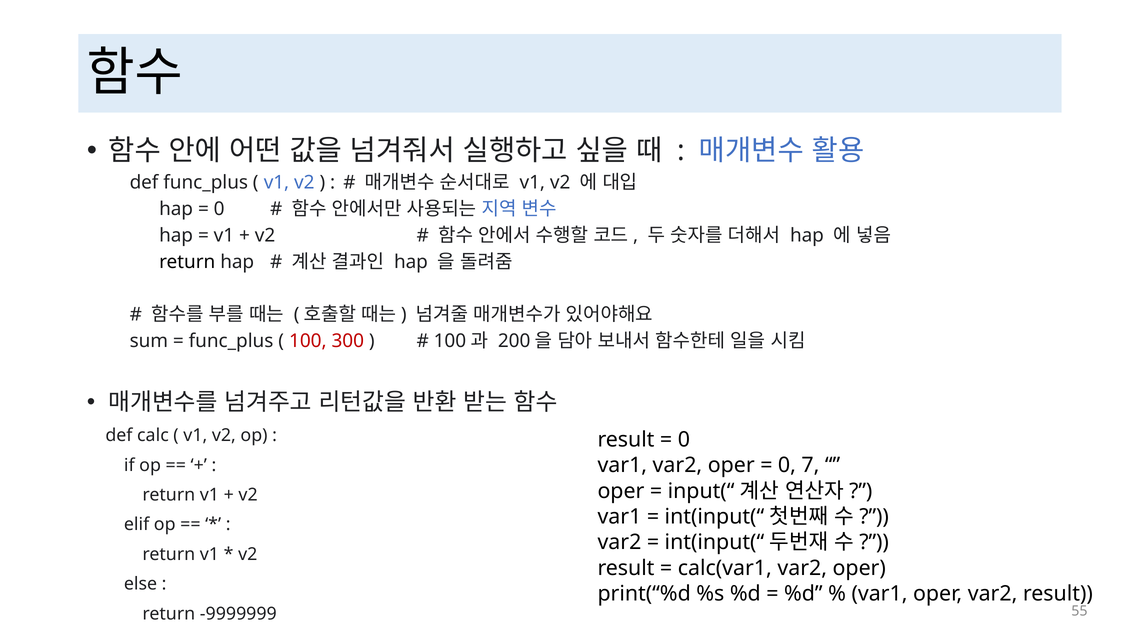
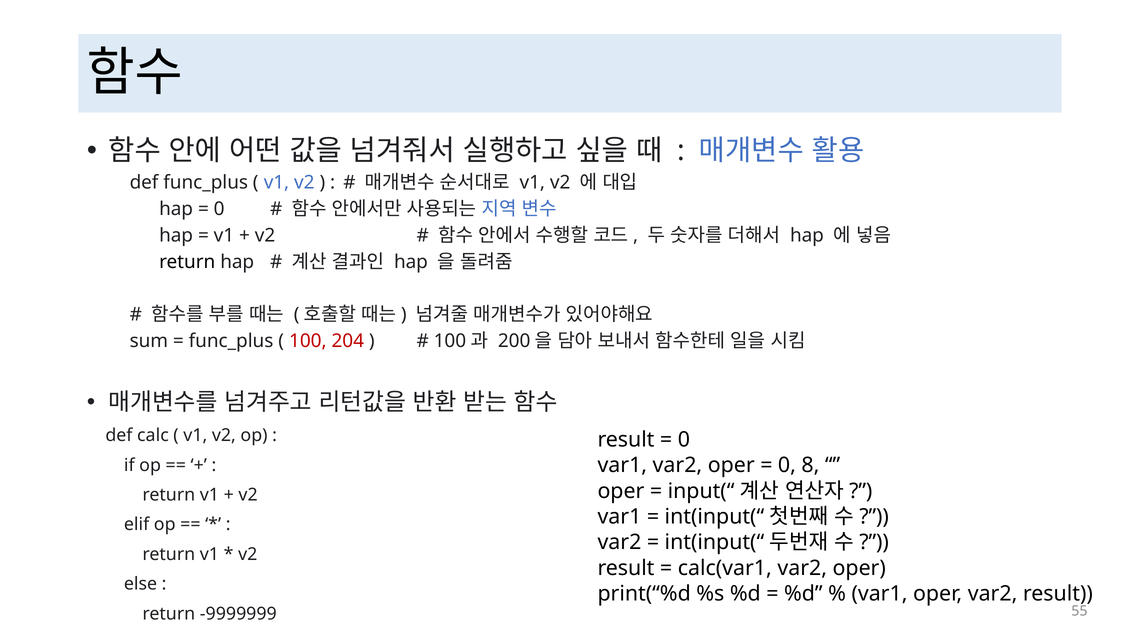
300: 300 -> 204 (348, 341)
7: 7 -> 8 (810, 466)
